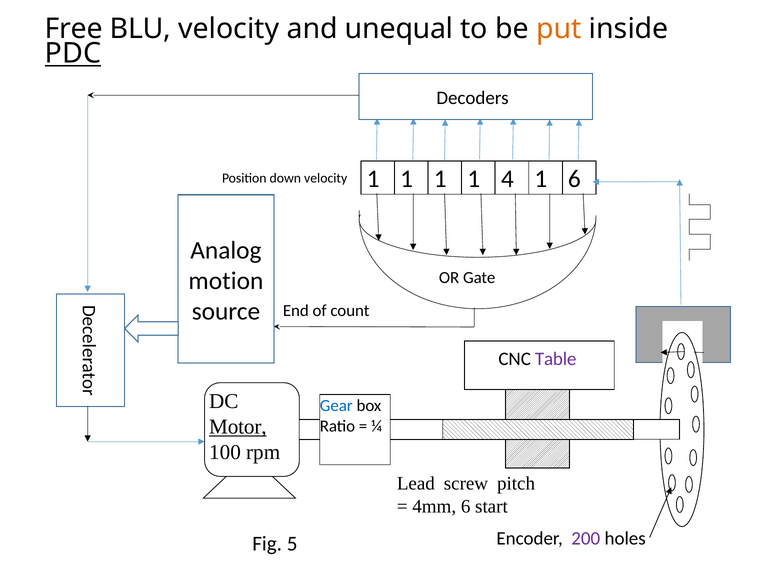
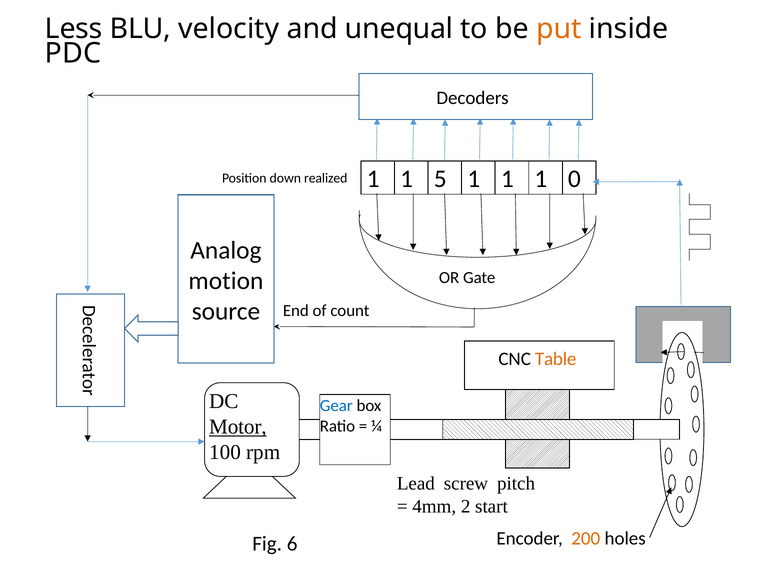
Free: Free -> Less (74, 29)
PDC underline: present -> none (73, 53)
1: 1 -> 5 (440, 179)
4: 4 -> 1 (507, 179)
1 6: 6 -> 0 (574, 179)
down velocity: velocity -> realized (326, 178)
Table colour: purple -> orange (556, 359)
4mm 6: 6 -> 2 (466, 506)
200 colour: purple -> orange (586, 538)
5: 5 -> 6 (292, 544)
